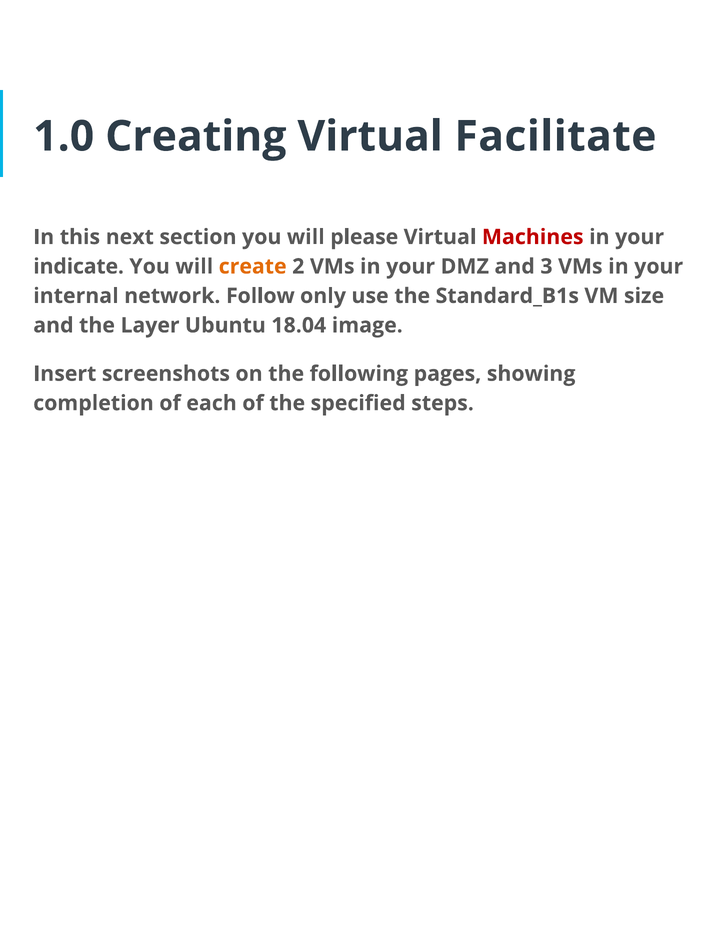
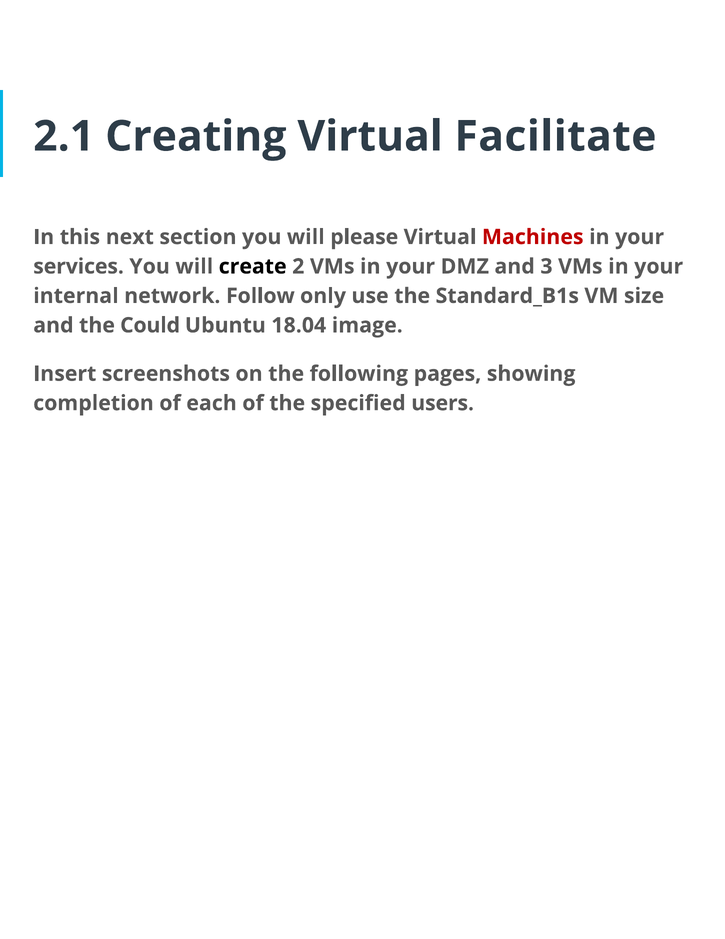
1.0: 1.0 -> 2.1 (64, 136)
indicate: indicate -> services (79, 266)
create colour: orange -> black (253, 266)
Layer: Layer -> Could (150, 325)
steps: steps -> users (443, 403)
